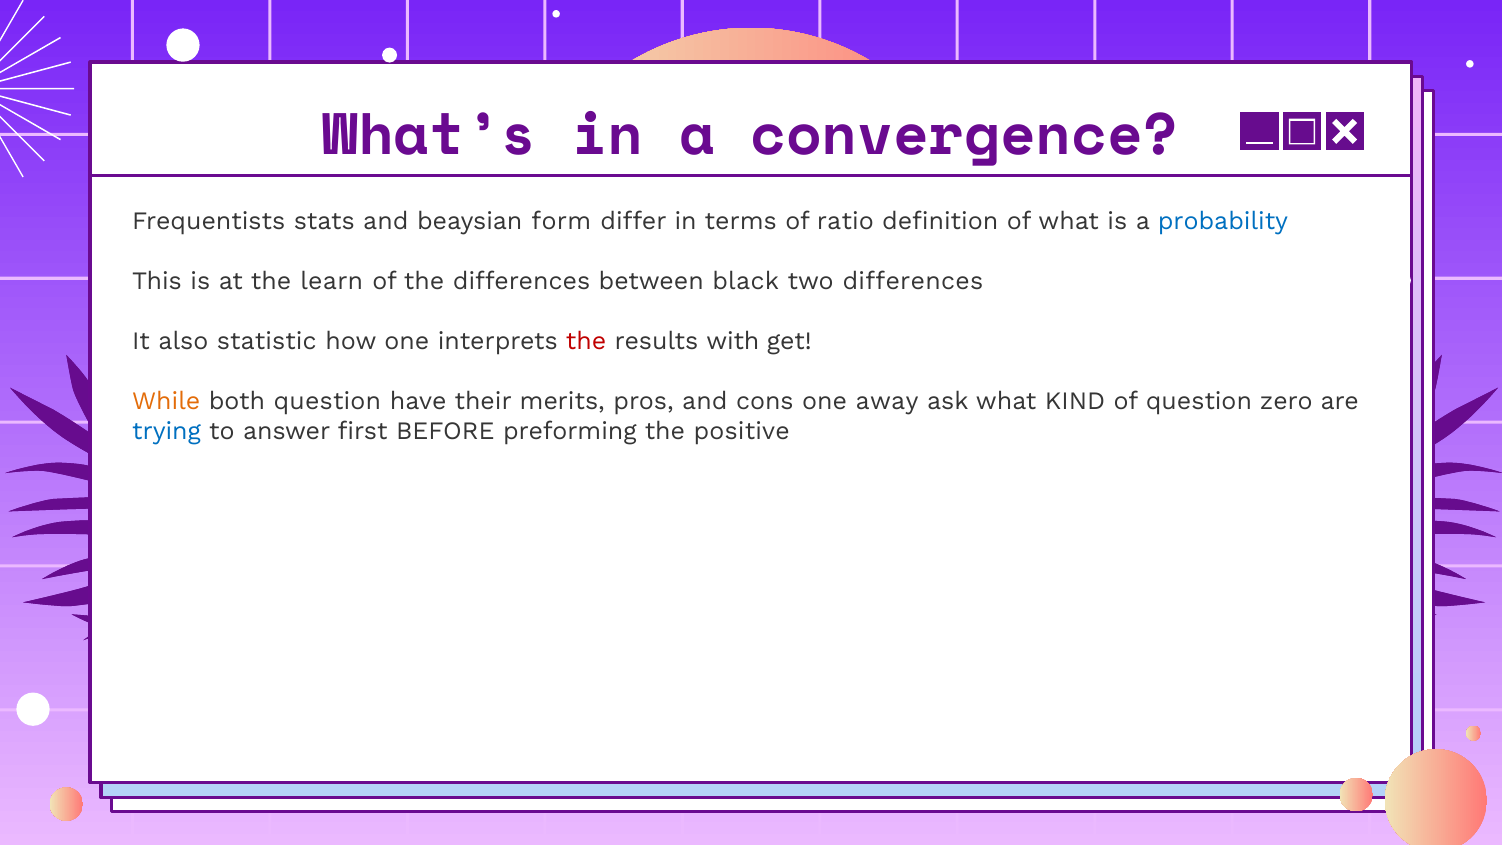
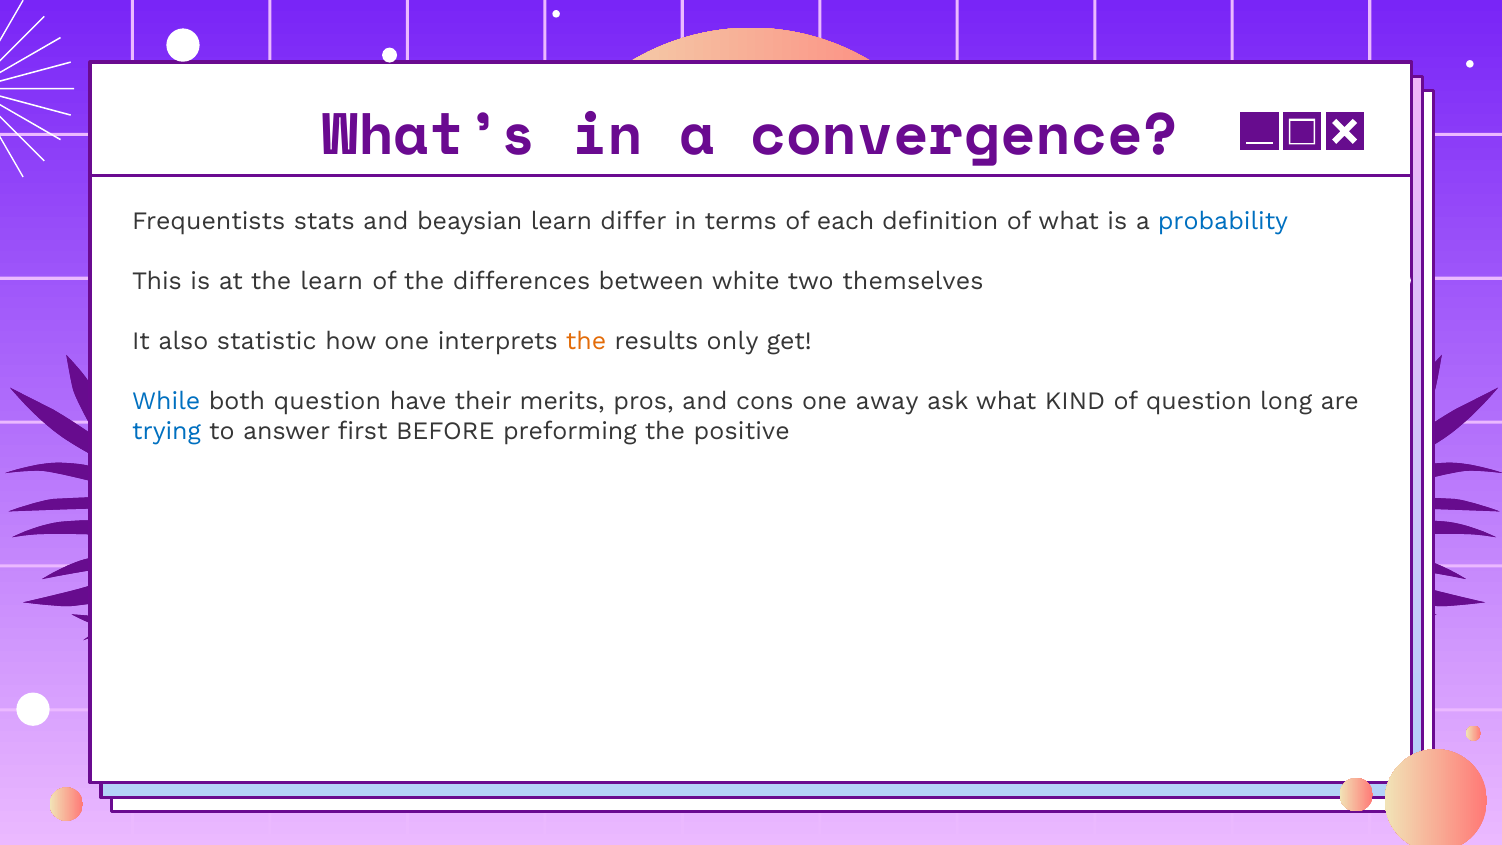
beaysian form: form -> learn (562, 221)
ratio: ratio -> each (846, 221)
black: black -> white (746, 281)
two differences: differences -> themselves (913, 281)
the colour: red -> orange (586, 341)
with: with -> only (733, 341)
While colour: orange -> blue (166, 401)
zero: zero -> long (1286, 401)
